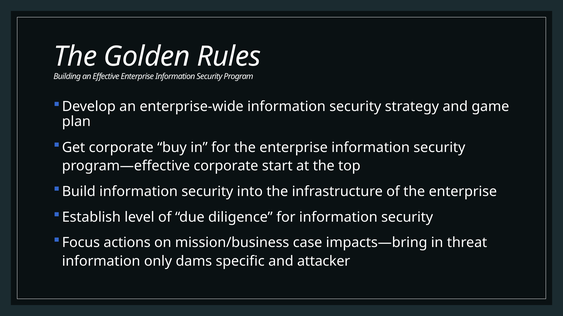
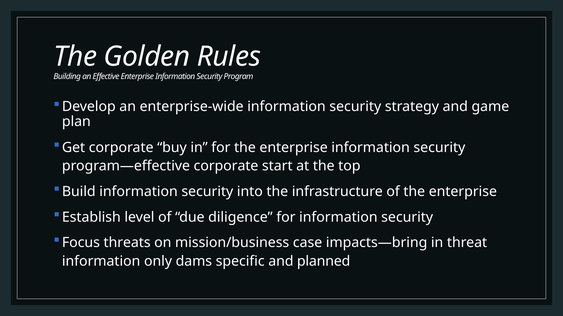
actions: actions -> threats (127, 243)
attacker: attacker -> planned (324, 262)
